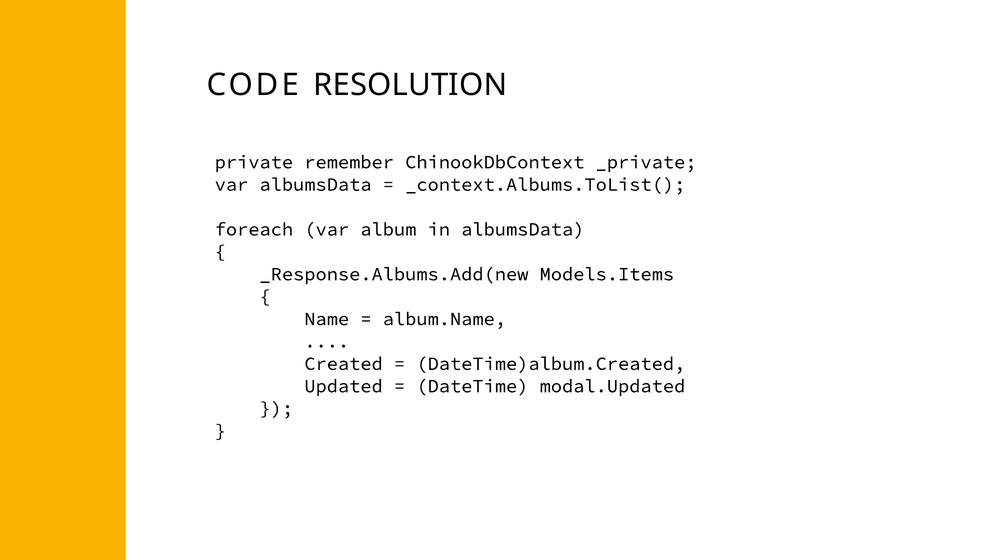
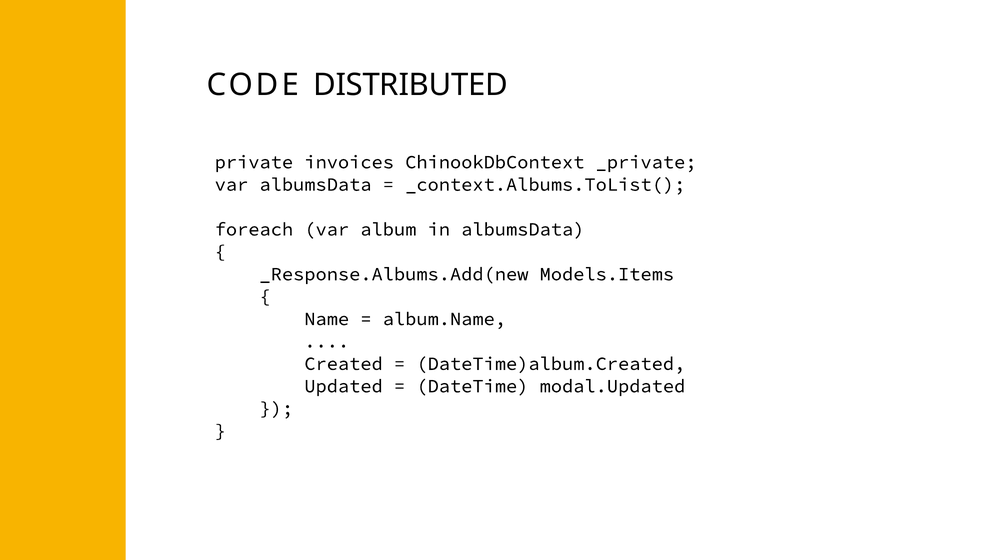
RESOLUTION: RESOLUTION -> DISTRIBUTED (410, 85)
remember: remember -> invoices (349, 162)
